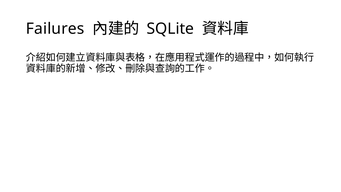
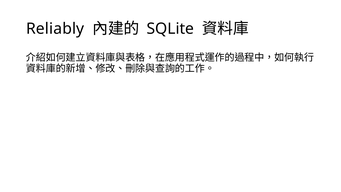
Failures: Failures -> Reliably (55, 29)
